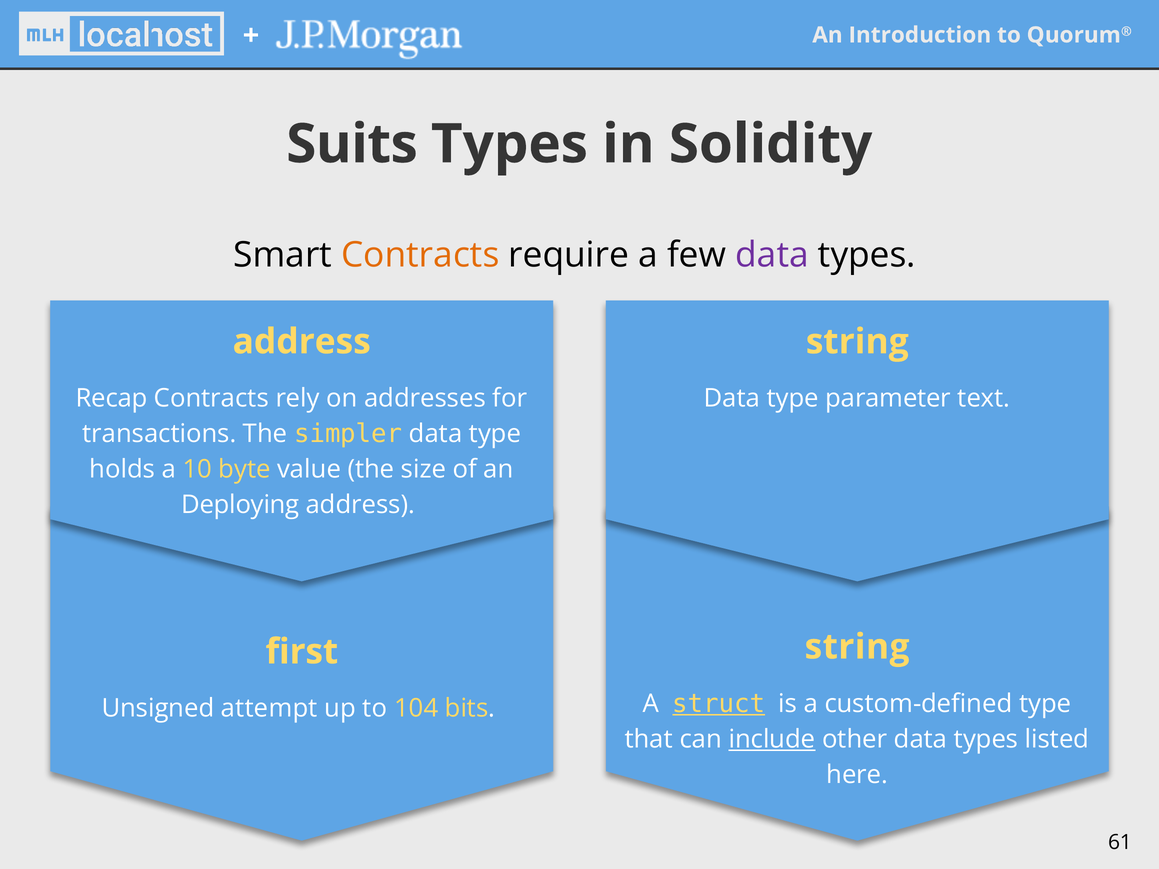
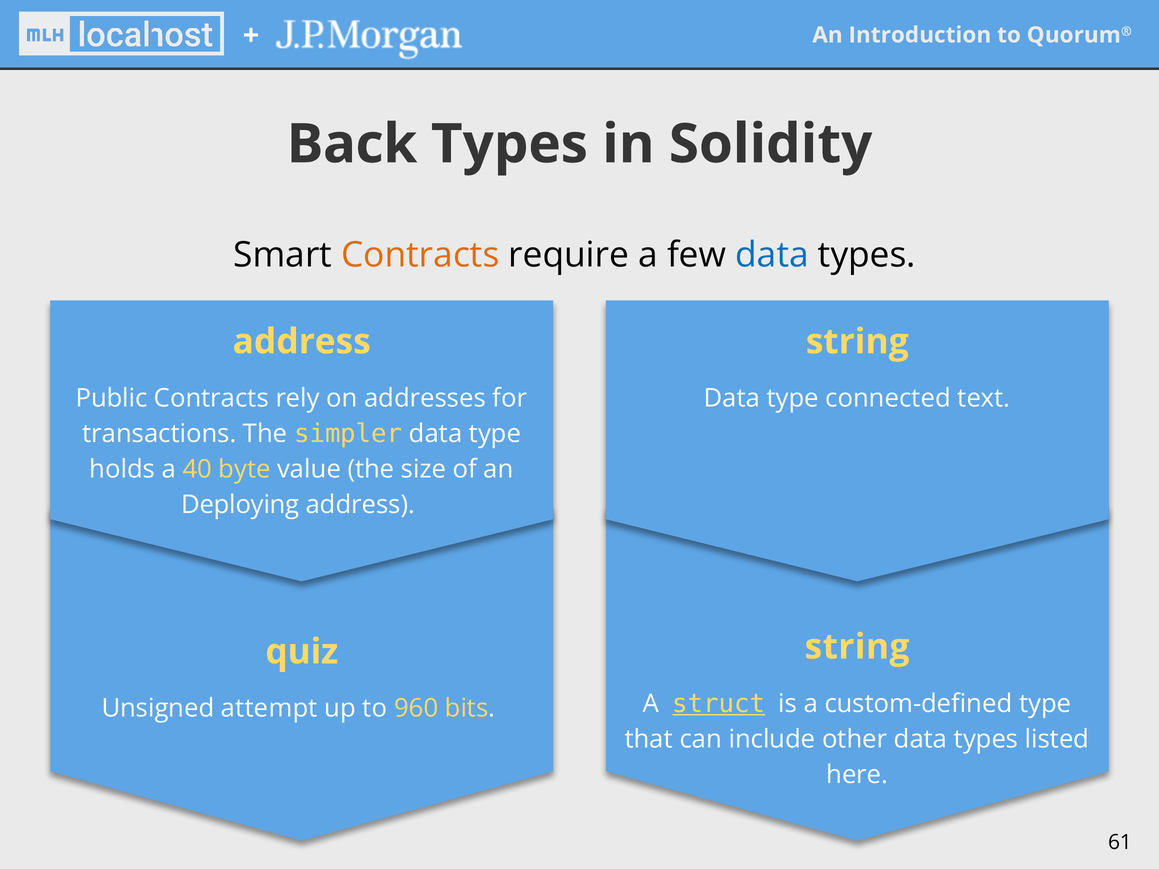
Suits: Suits -> Back (352, 144)
data colour: purple -> blue (772, 255)
Recap: Recap -> Public (112, 398)
parameter: parameter -> connected (888, 398)
10: 10 -> 40 (197, 469)
first: first -> quiz (302, 652)
104: 104 -> 960 (416, 709)
include underline: present -> none (772, 739)
